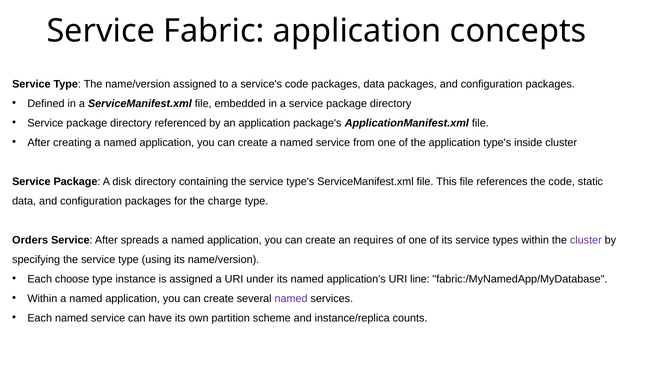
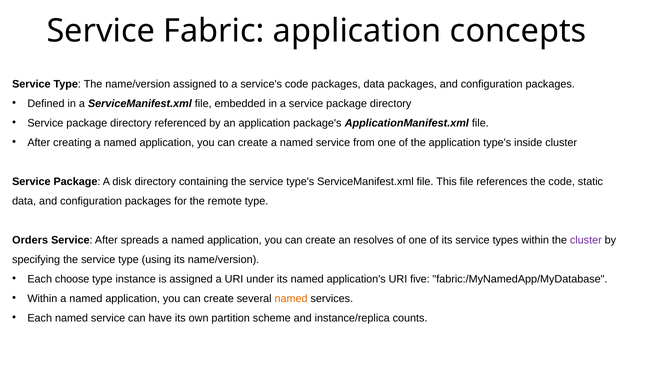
charge: charge -> remote (225, 201)
requires: requires -> resolves (374, 240)
line: line -> five (420, 279)
named colour: purple -> orange (291, 298)
